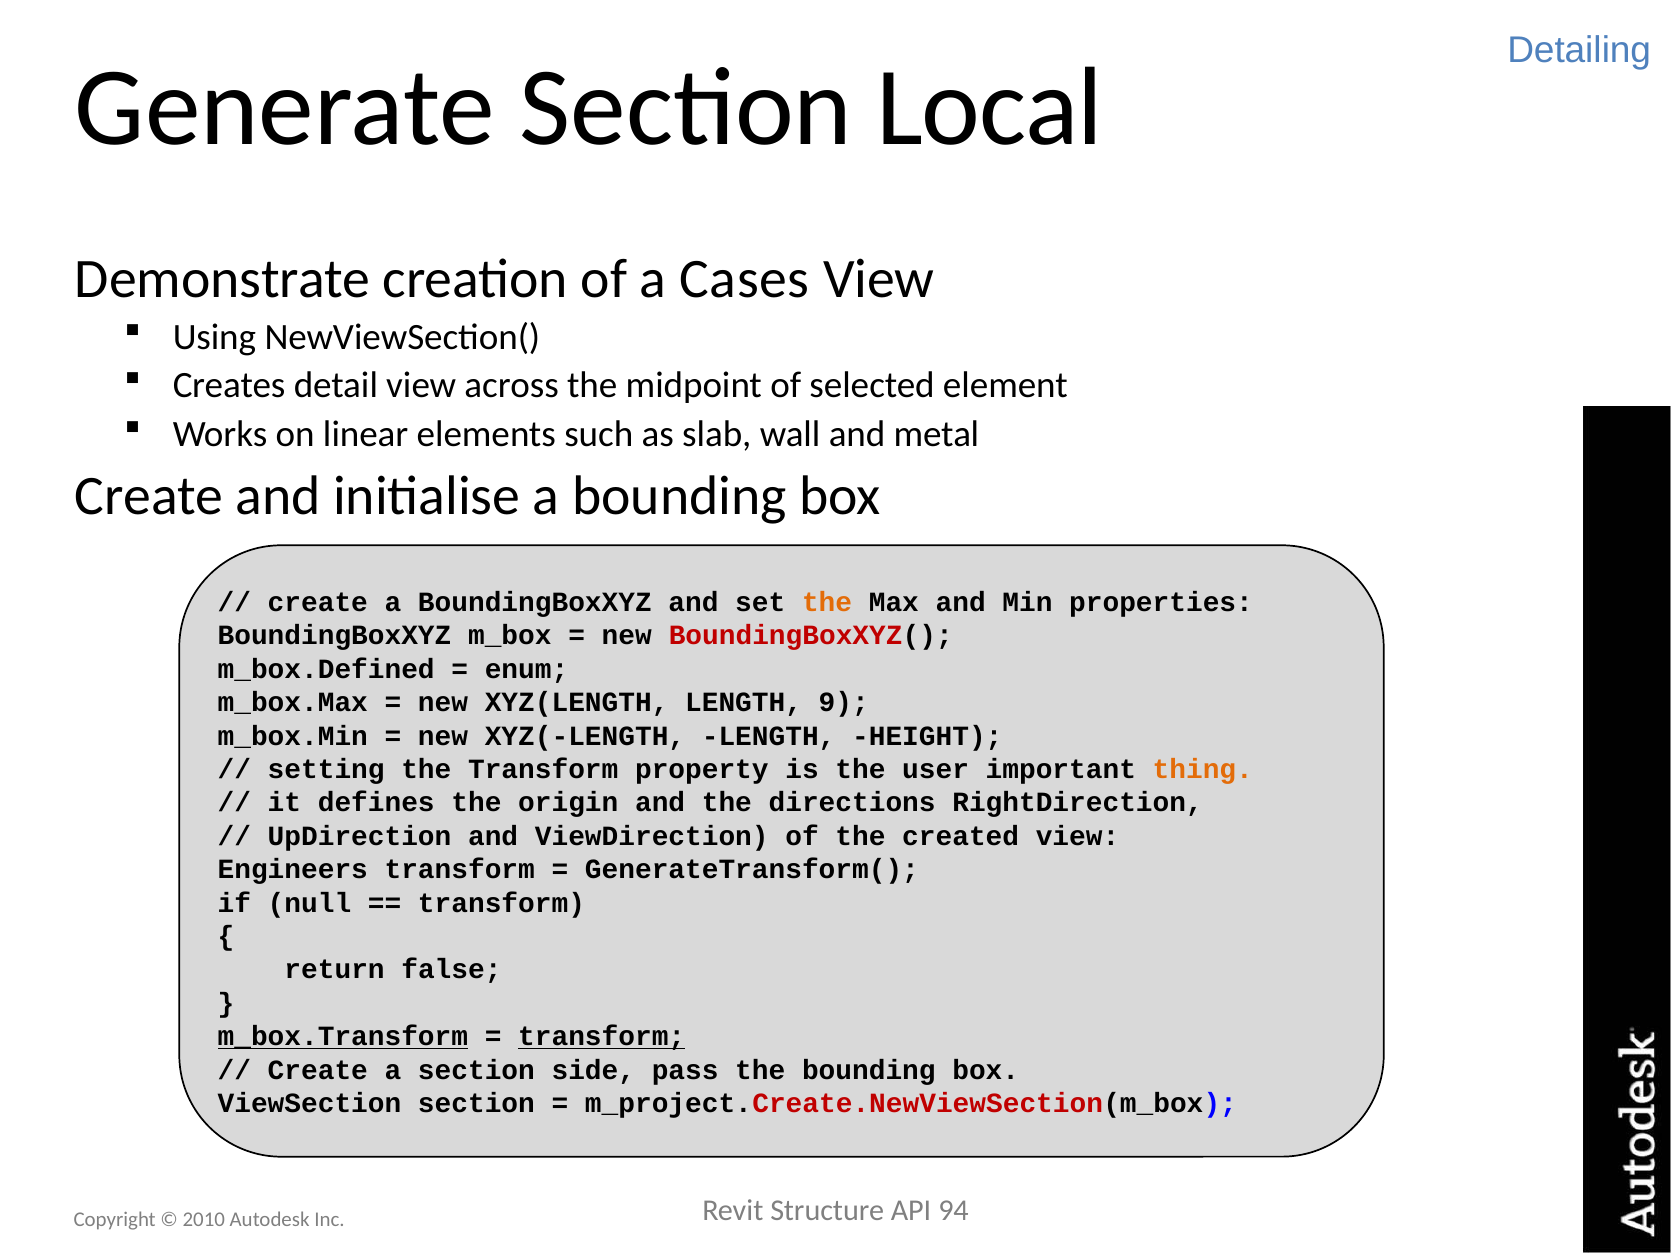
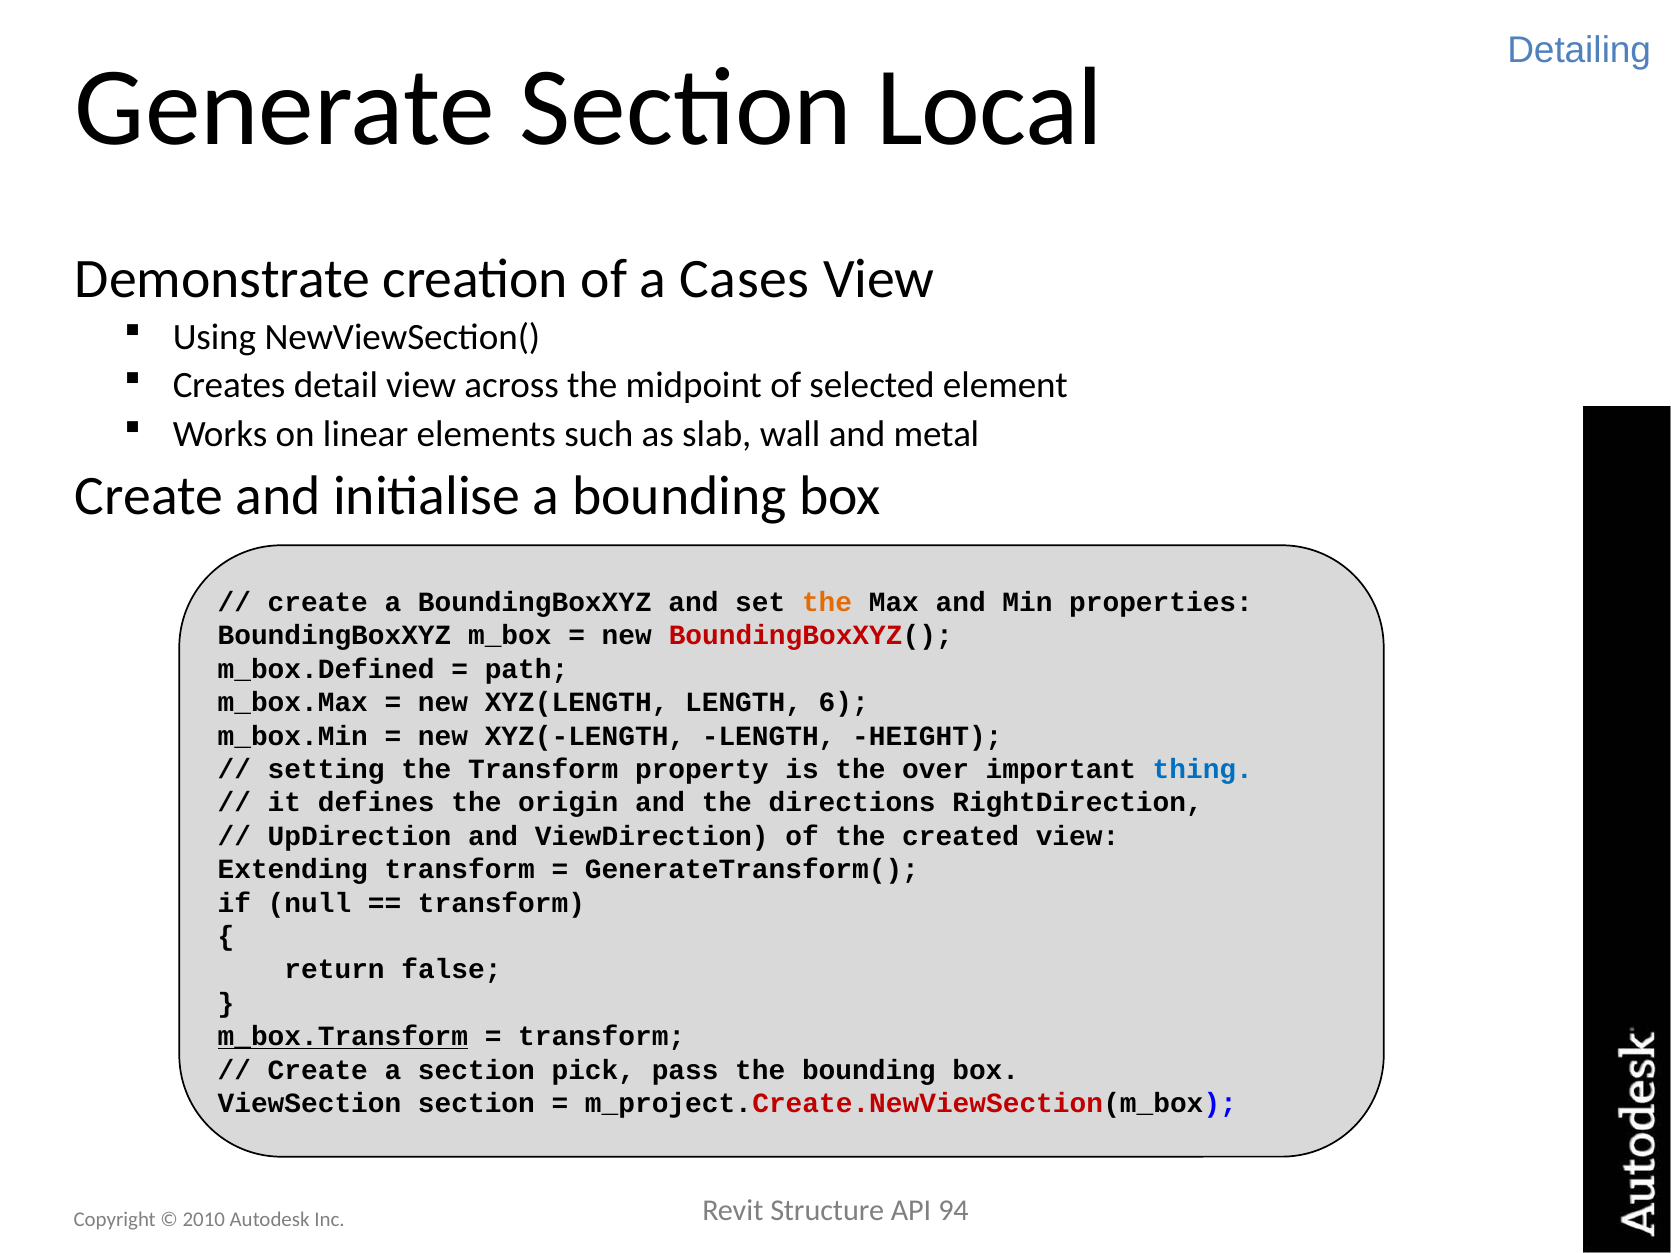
enum: enum -> path (527, 669)
9: 9 -> 6 (844, 703)
user: user -> over (936, 769)
thing colour: orange -> blue (1203, 769)
Engineers: Engineers -> Extending (293, 870)
transform underline: present -> none (602, 1037)
side: side -> pick (593, 1070)
